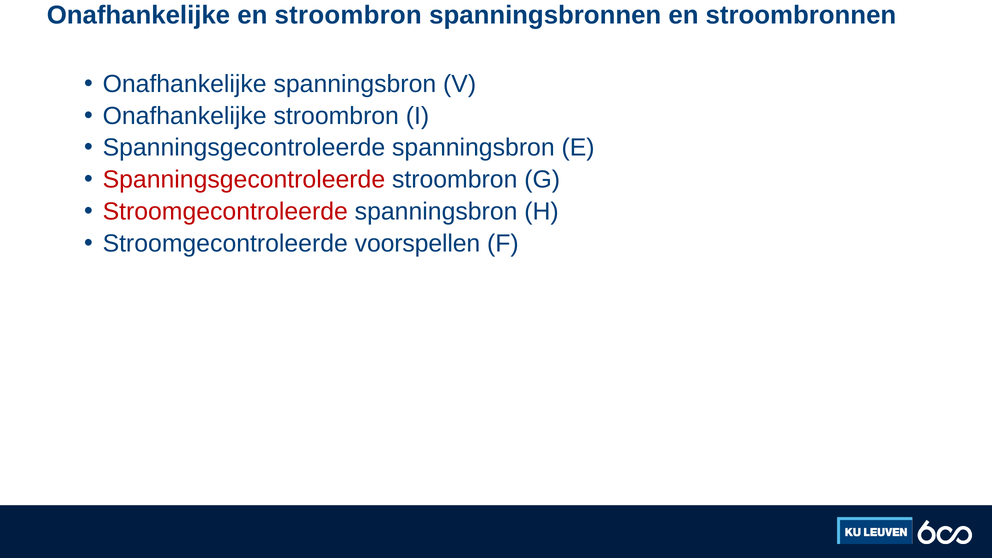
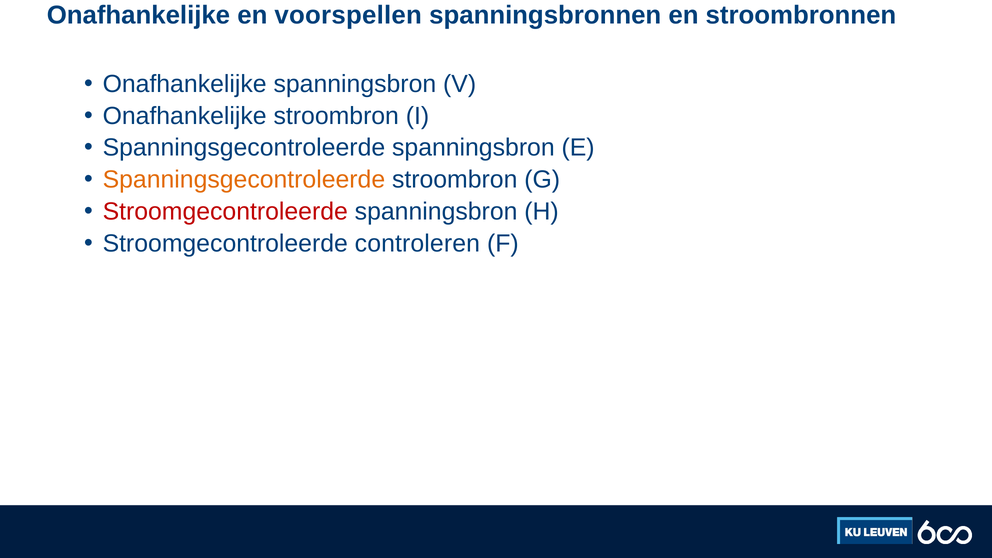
en stroombron: stroombron -> voorspellen (348, 15)
Spanningsgecontroleerde colour: red -> orange (244, 180)
voorspellen: voorspellen -> controleren (417, 244)
